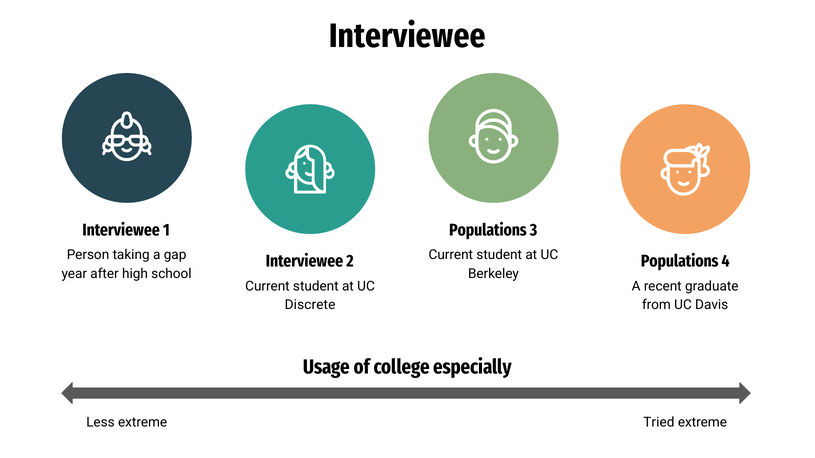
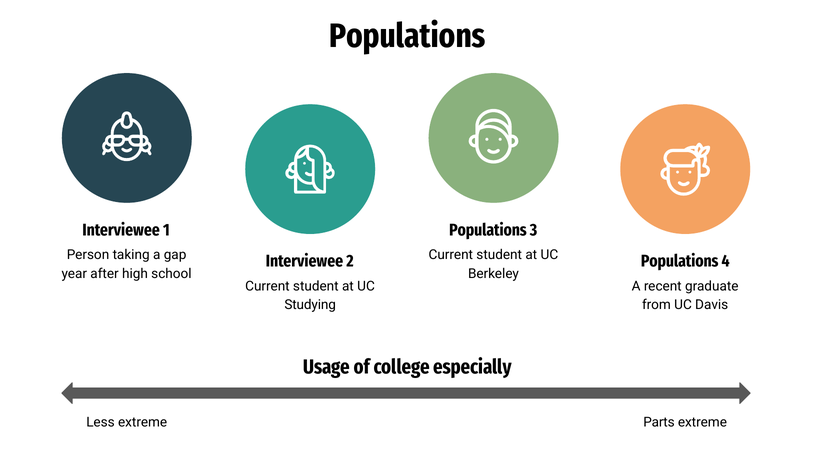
Interviewee: Interviewee -> Populations (407, 36)
Discrete: Discrete -> Studying (310, 305)
Tried: Tried -> Parts (659, 422)
